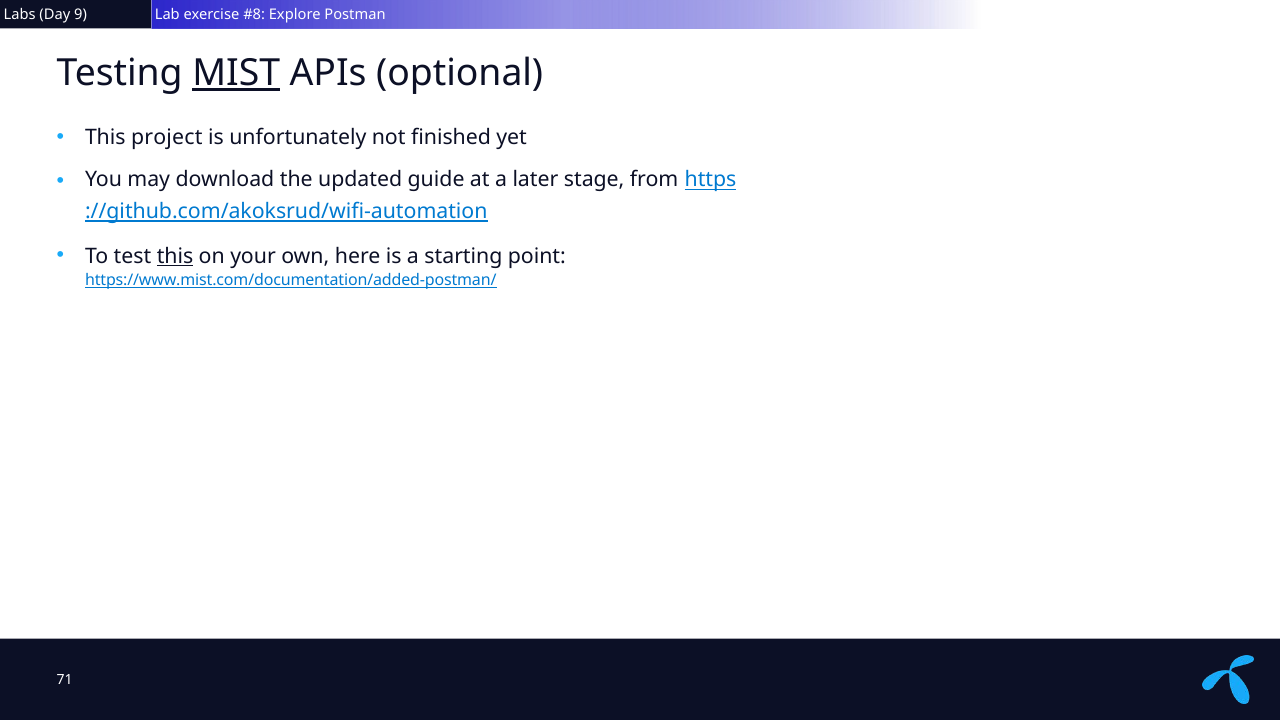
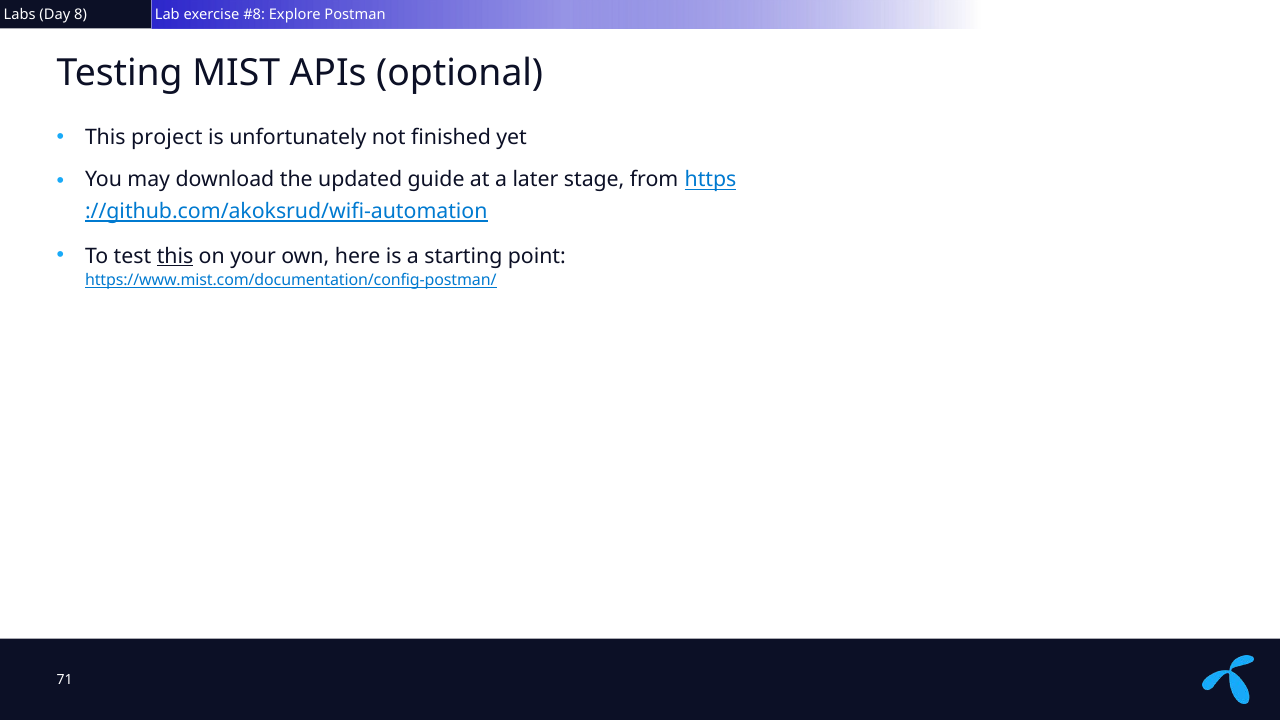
9: 9 -> 8 (81, 15)
MIST underline: present -> none (236, 73)
https://www.mist.com/documentation/added-postman/: https://www.mist.com/documentation/added-postman/ -> https://www.mist.com/documentation/config-postman/ (291, 280)
